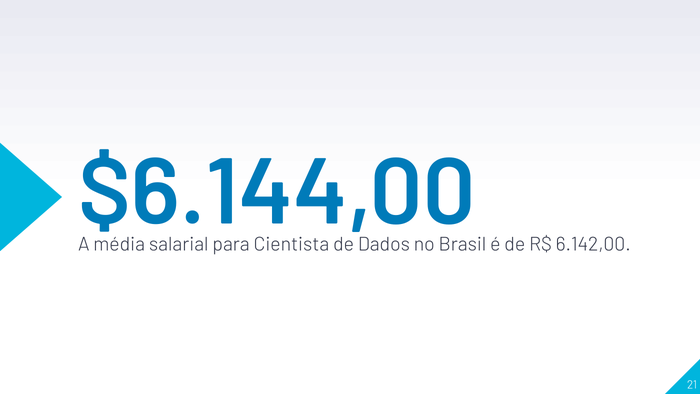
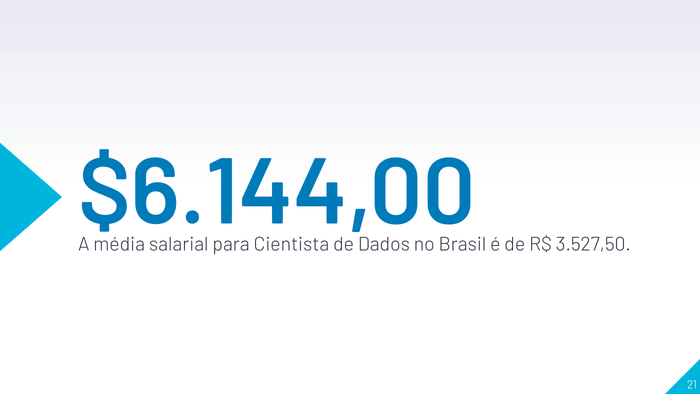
6.142,00: 6.142,00 -> 3.527,50 (593, 244)
